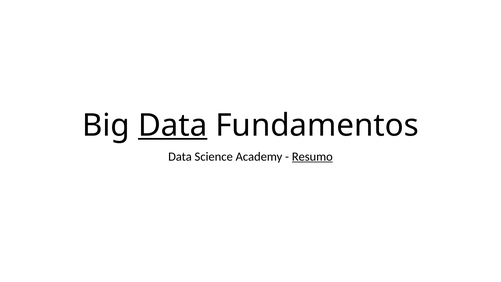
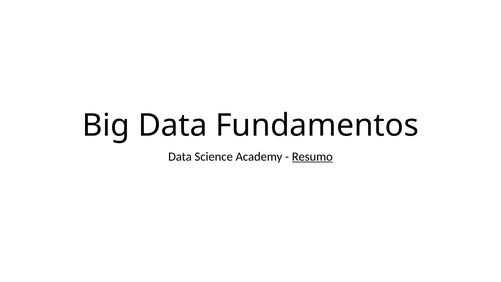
Data underline: present -> none (173, 125)
